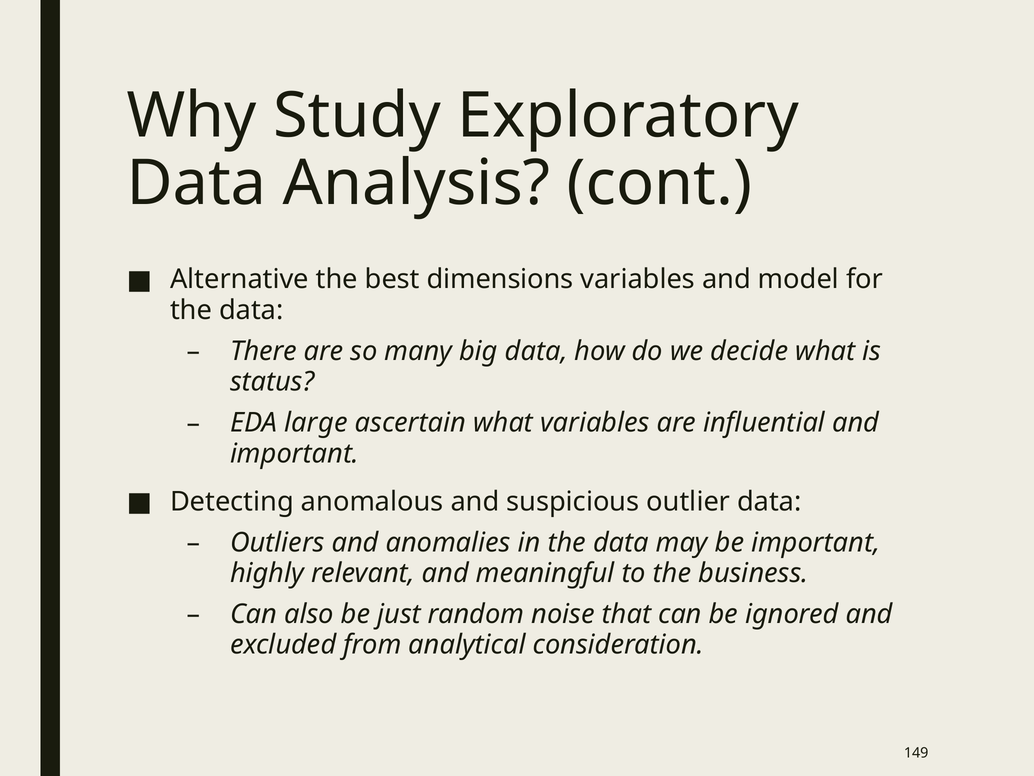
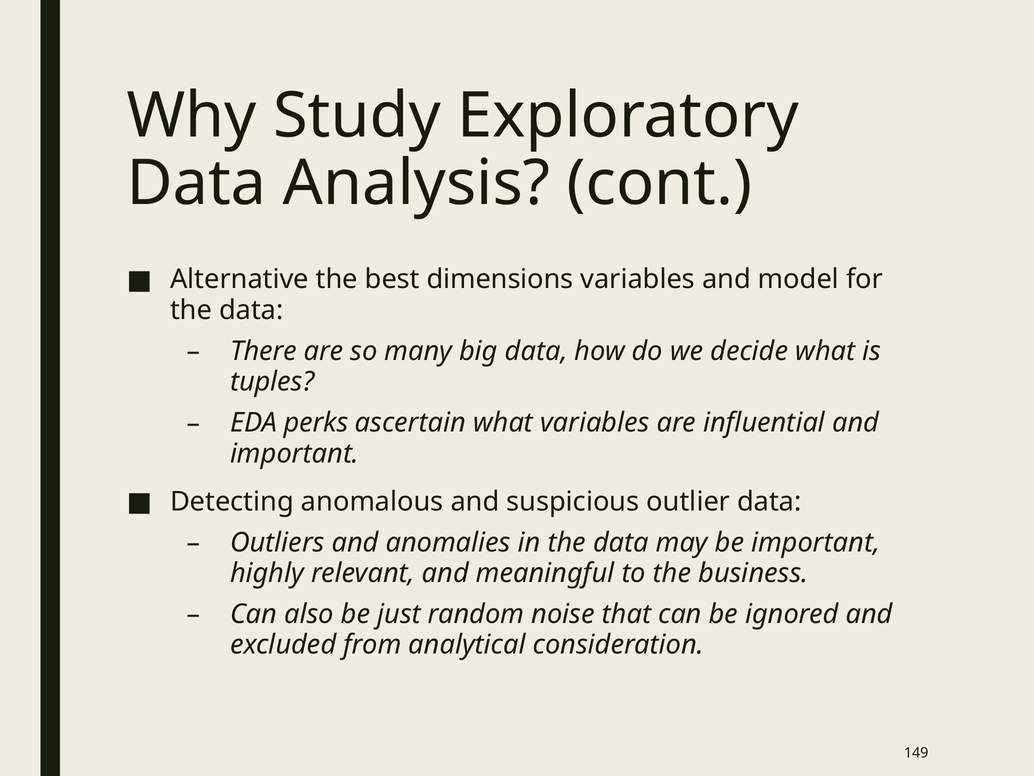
status: status -> tuples (272, 382)
large: large -> perks (316, 423)
